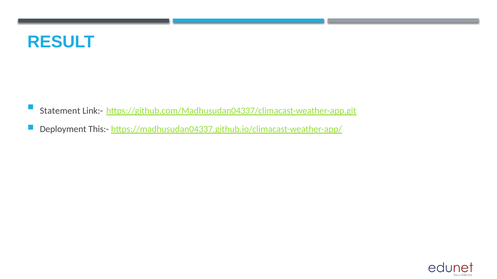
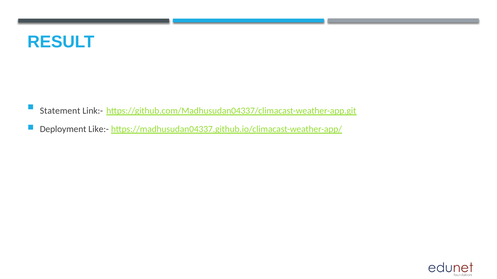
This:-: This:- -> Like:- (99, 129)
